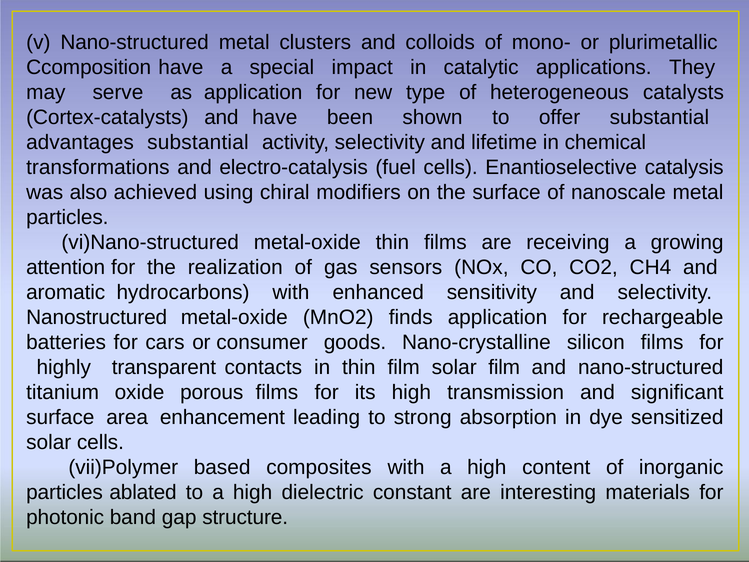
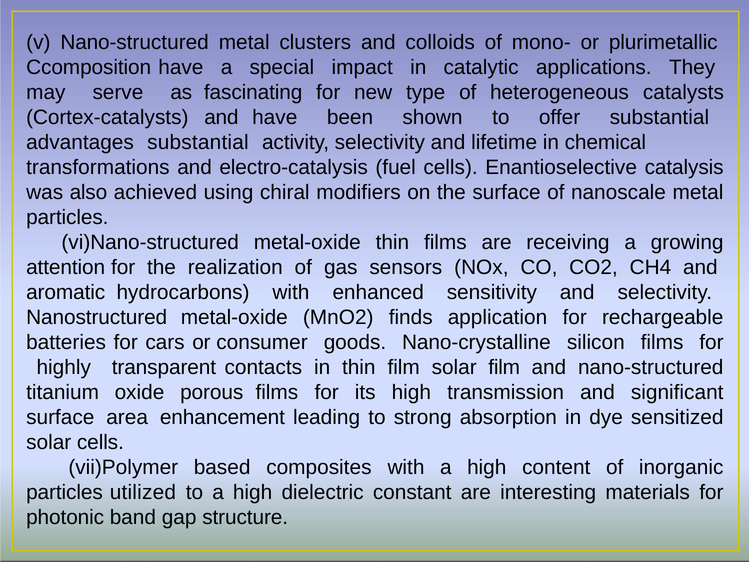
as application: application -> fascinating (253, 93)
ablated: ablated -> utilized (143, 492)
